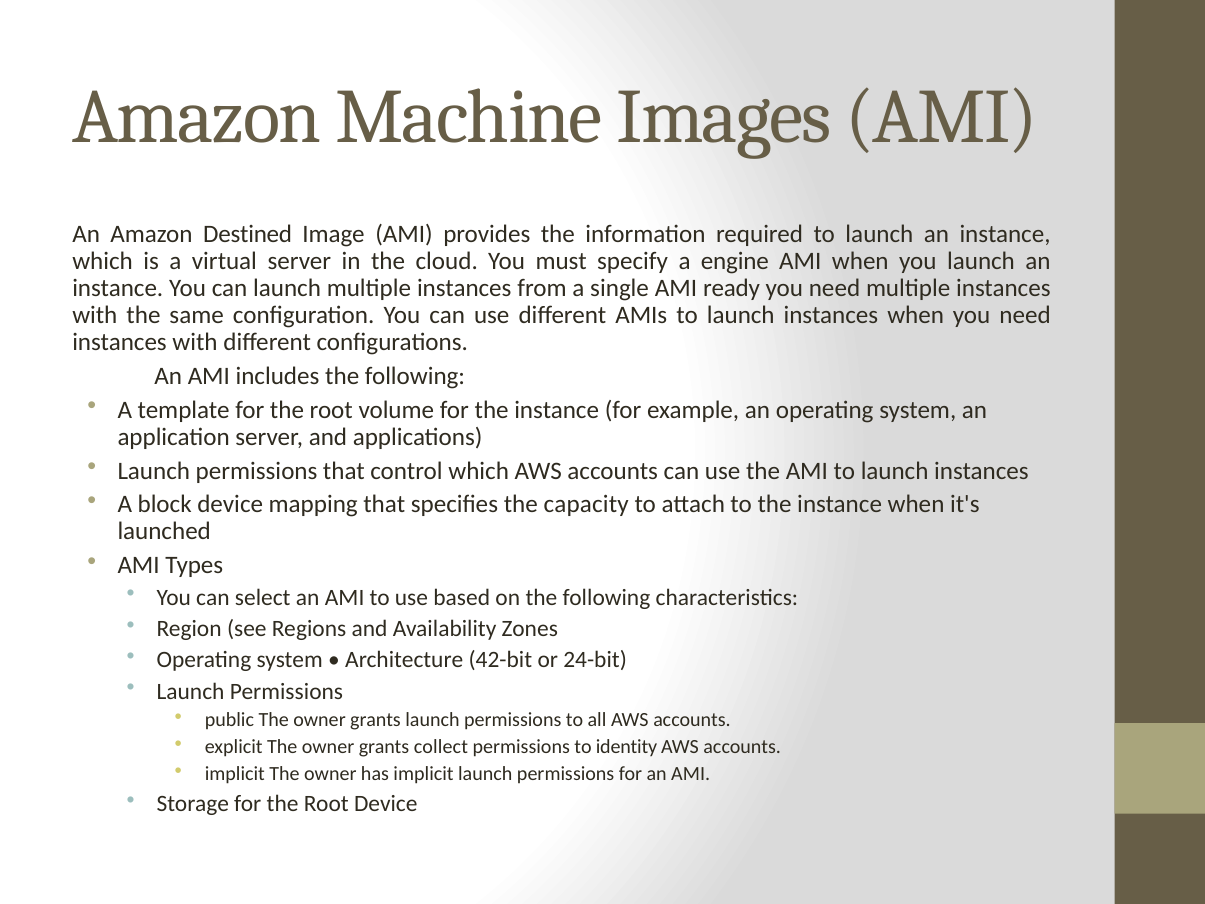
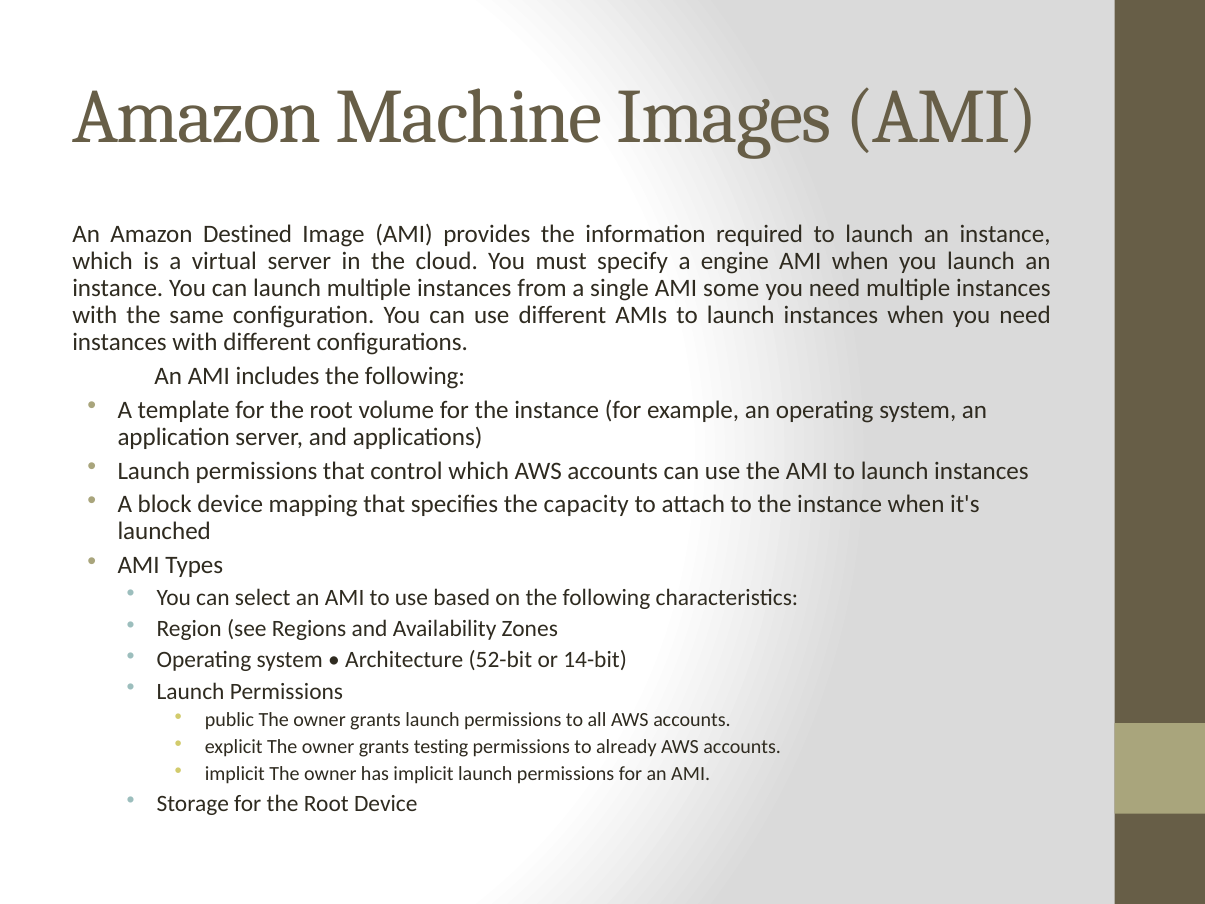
ready: ready -> some (731, 288)
42-bit: 42-bit -> 52-bit (500, 660)
24-bit: 24-bit -> 14-bit (595, 660)
collect: collect -> testing (441, 747)
identity: identity -> already (626, 747)
